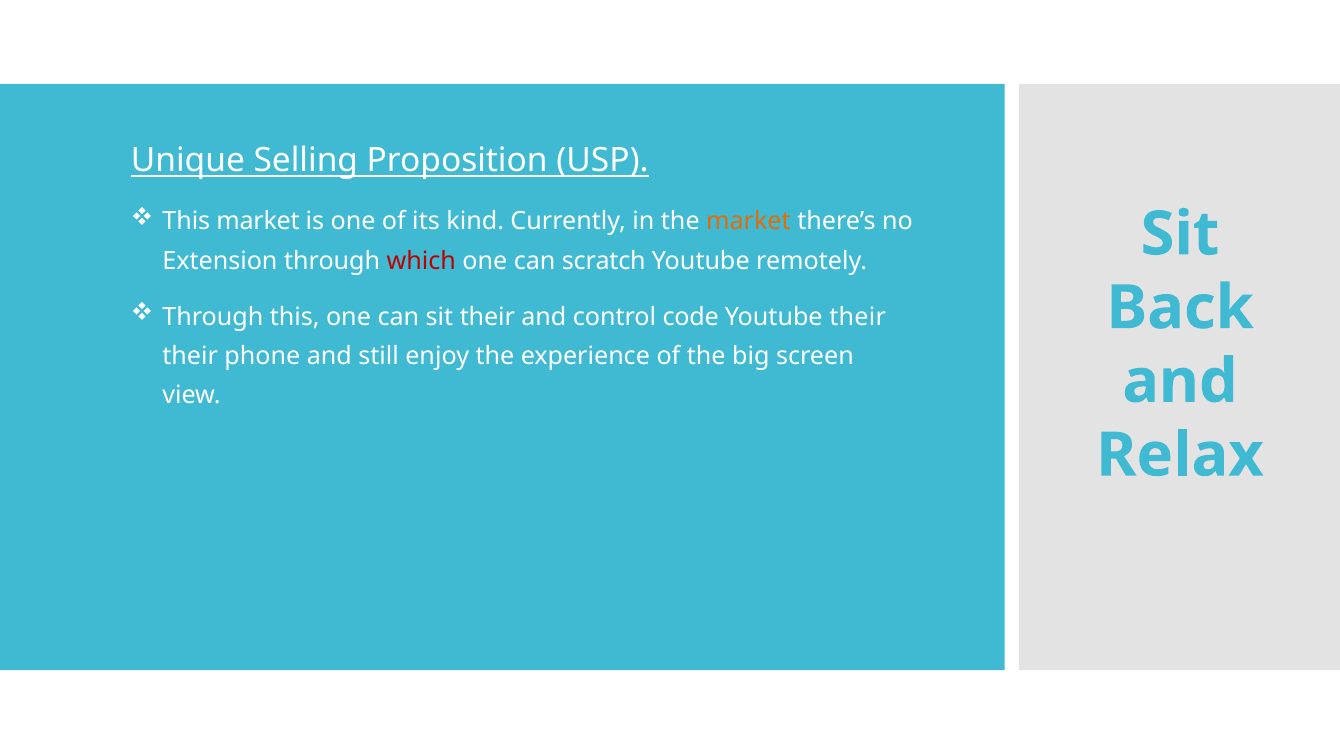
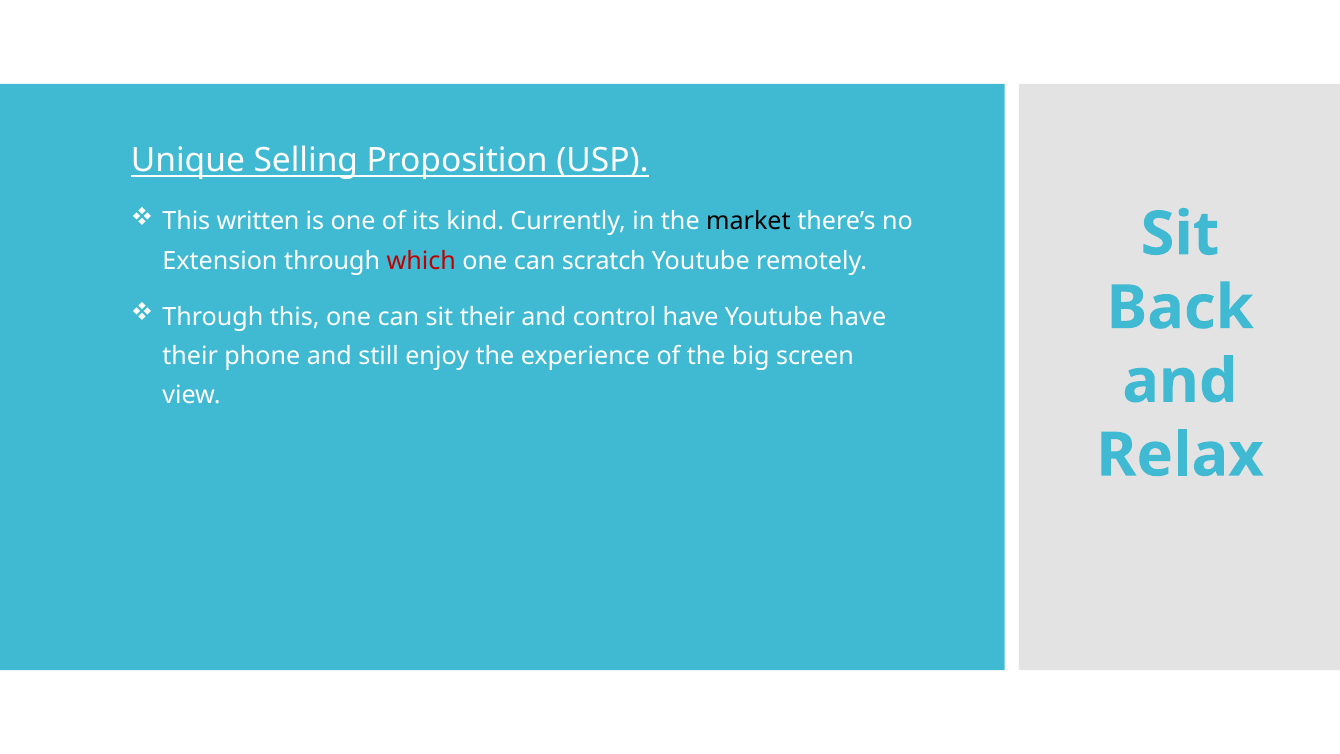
This market: market -> written (258, 222)
market colour: orange -> black (748, 222)
control code: code -> have (691, 317)
Youtube their: their -> have (858, 317)
